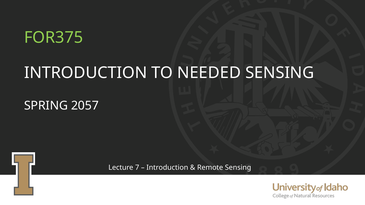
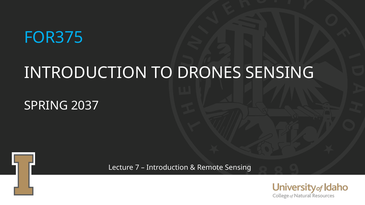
FOR375 colour: light green -> light blue (54, 38)
NEEDED: NEEDED -> DRONES (209, 73)
2057: 2057 -> 2037 (85, 106)
